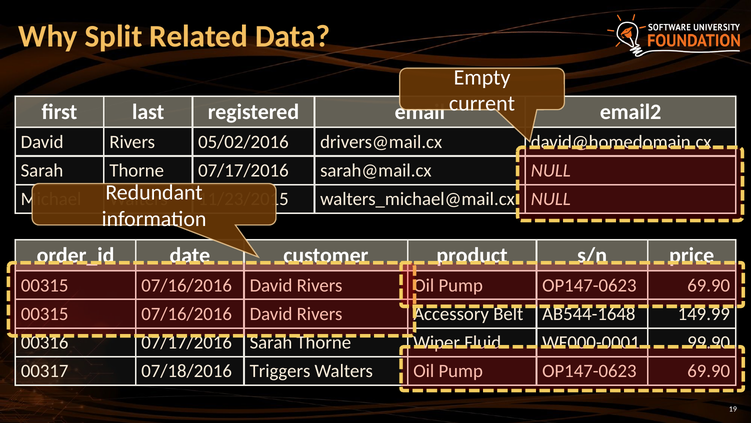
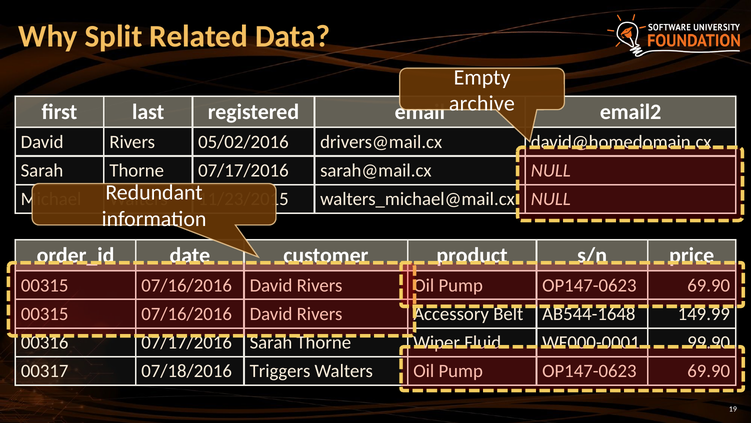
current: current -> archive (482, 103)
